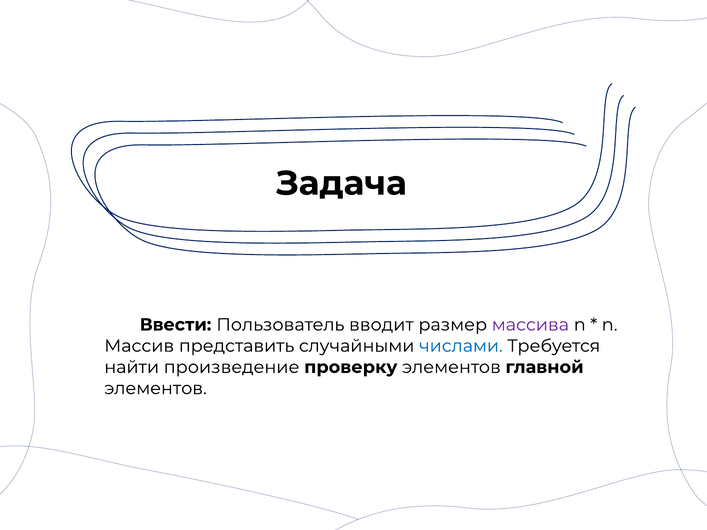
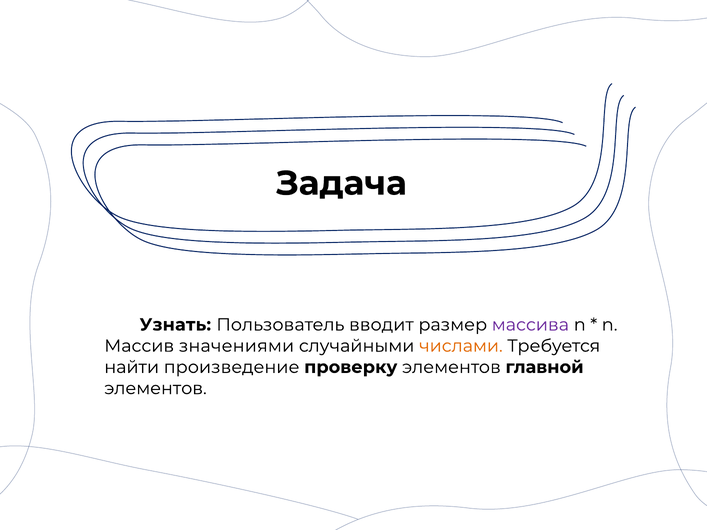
Ввести: Ввести -> Узнать (175, 325)
представить: представить -> значениями (236, 346)
числами colour: blue -> orange (461, 346)
